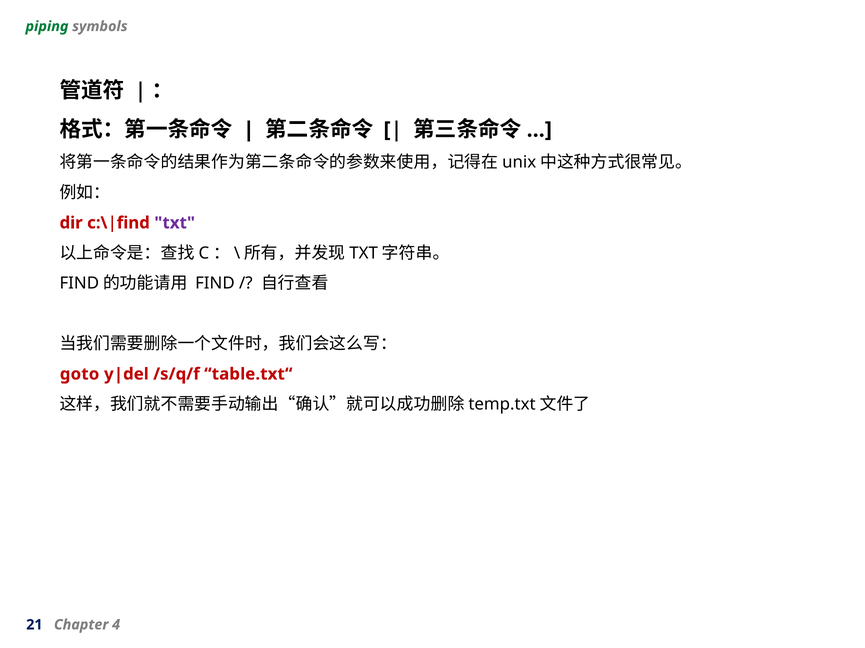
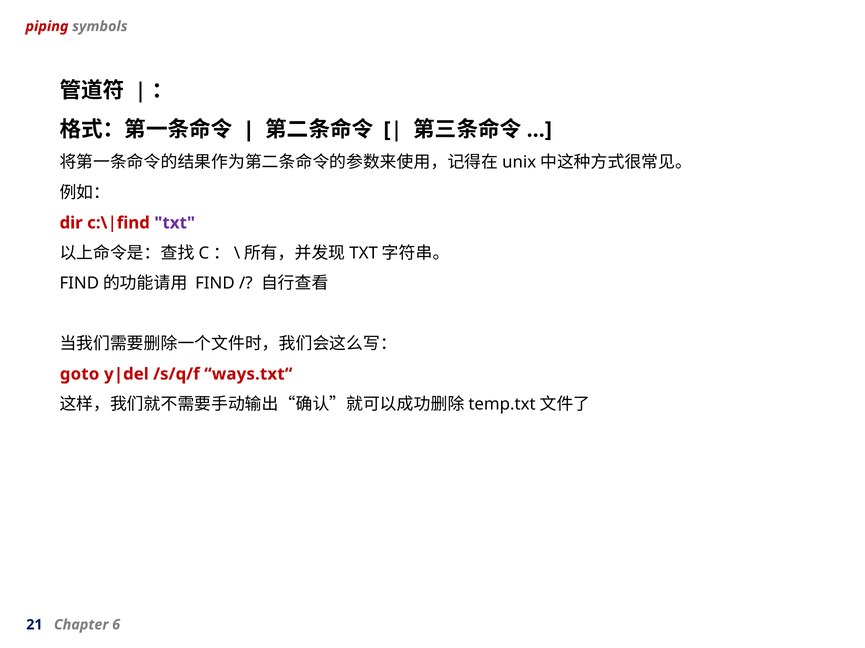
piping colour: green -> red (47, 26)
table.txt“: table.txt“ -> ways.txt“ (248, 374)
4: 4 -> 6 (116, 625)
